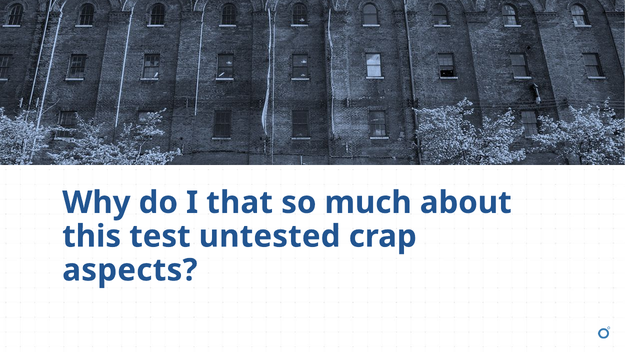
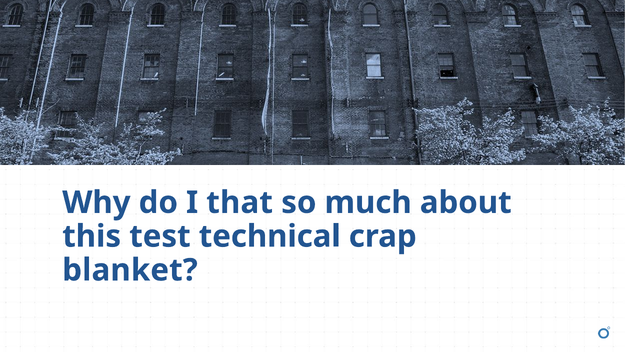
untested: untested -> technical (270, 236)
aspects: aspects -> blanket (130, 270)
